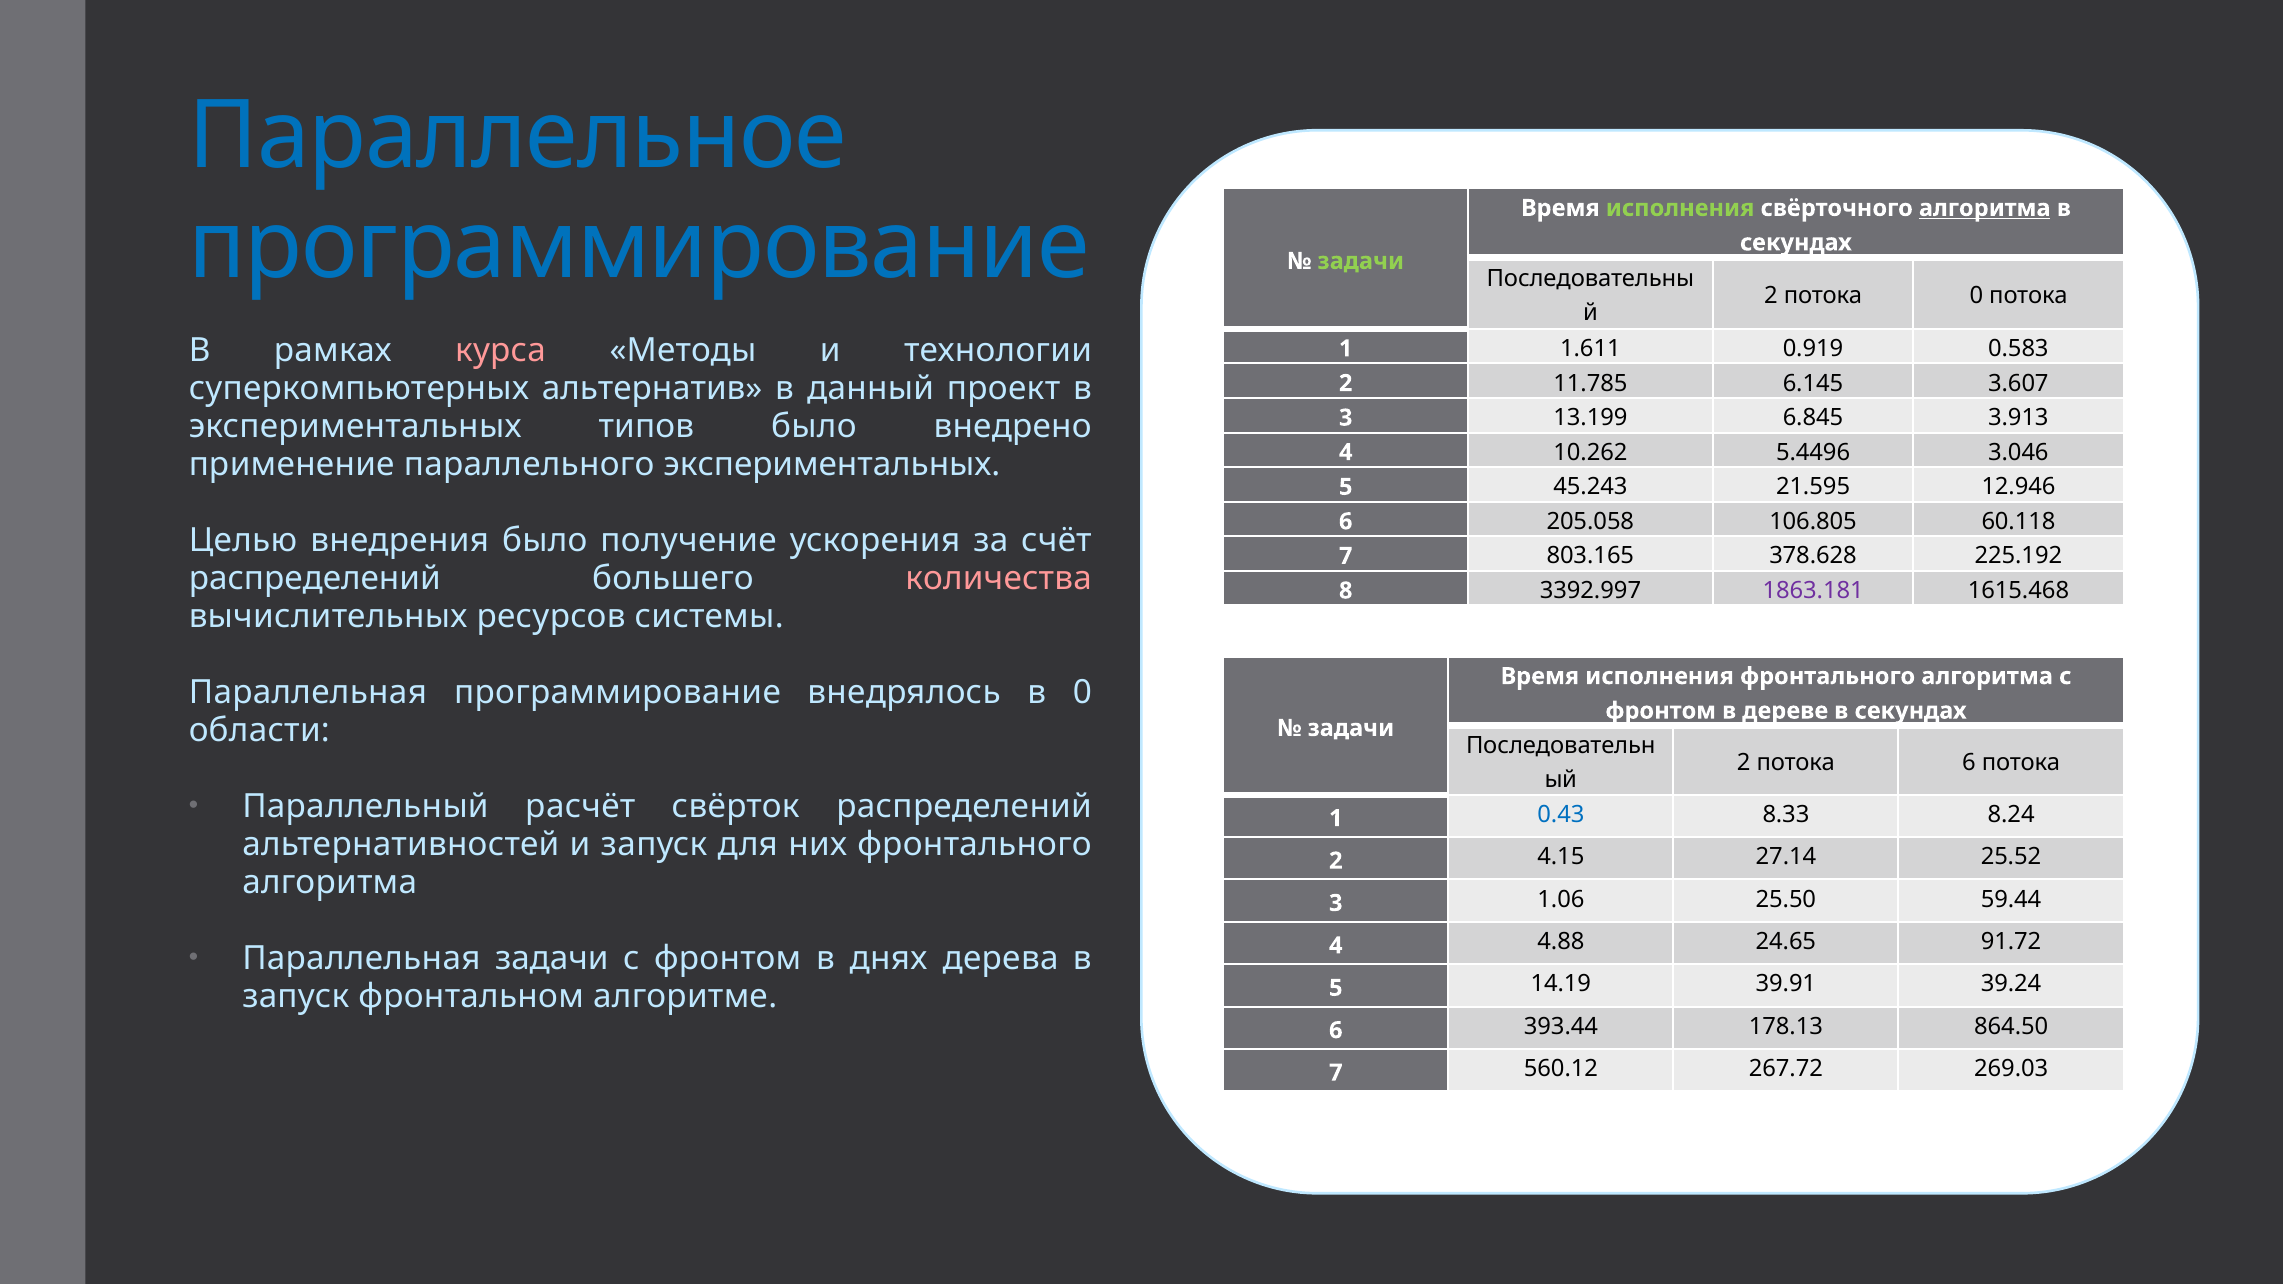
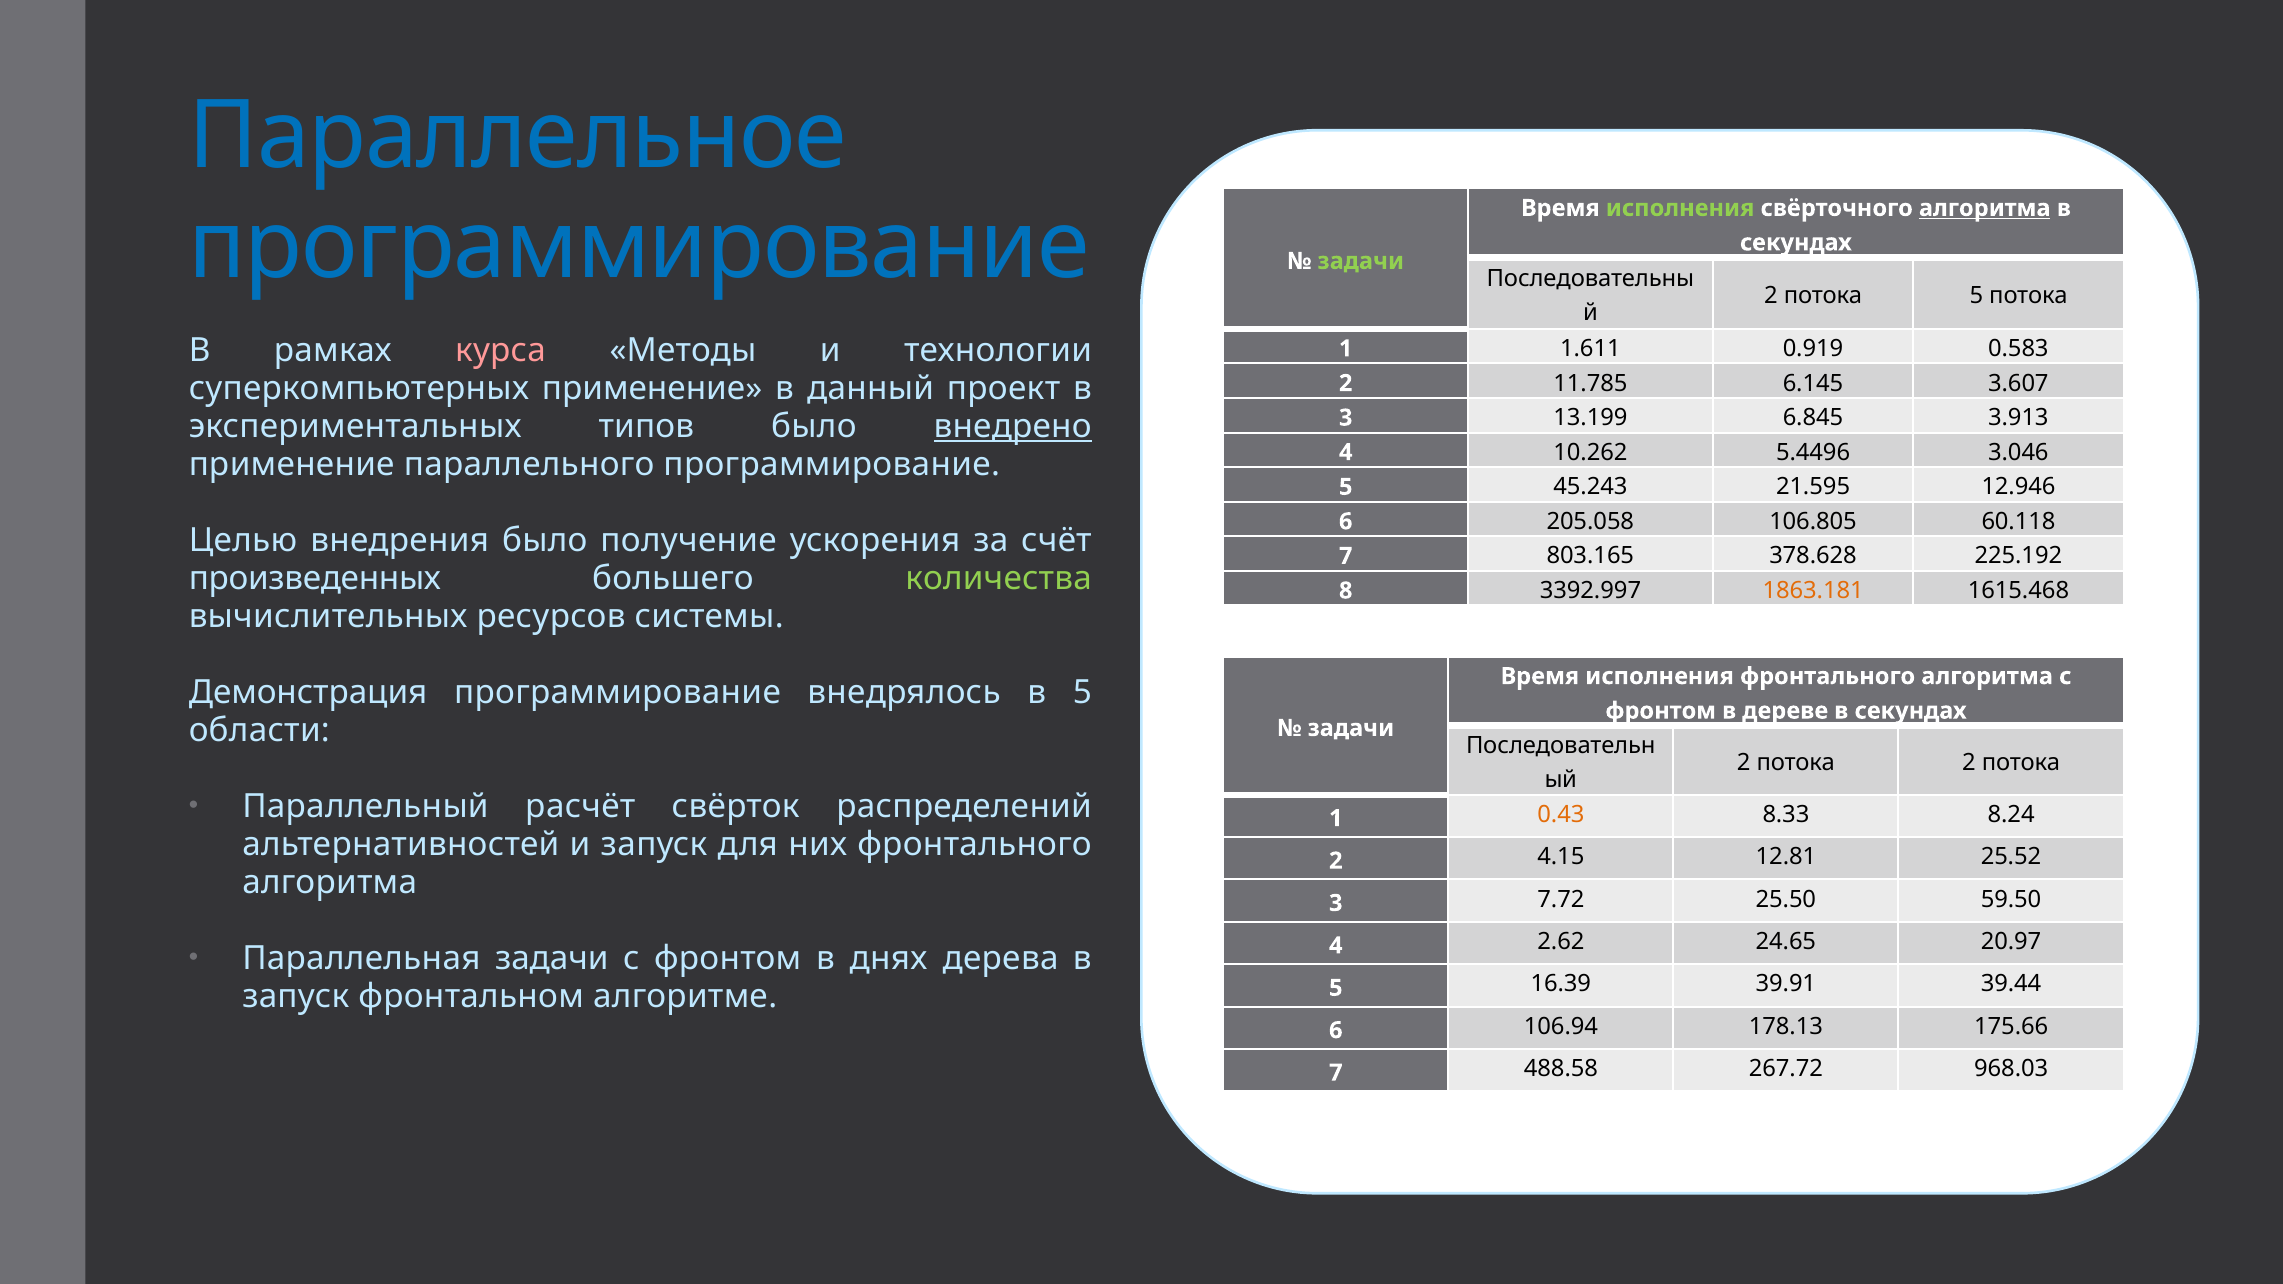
потока 0: 0 -> 5 (1976, 296)
суперкомпьютерных альтернатив: альтернатив -> применение (652, 388)
внедрено underline: none -> present (1013, 426)
параллельного экспериментальных: экспериментальных -> программирование (832, 464)
распределений: распределений -> произведенных (315, 578)
количества colour: pink -> light green (999, 578)
1863.181 colour: purple -> orange (1813, 591)
Параллельная: Параллельная -> Демонстрация (308, 692)
в 0: 0 -> 5 (1082, 692)
потока 6: 6 -> 2 (1969, 763)
0.43 colour: blue -> orange (1561, 815)
27.14: 27.14 -> 12.81 (1786, 857)
1.06: 1.06 -> 7.72 (1561, 899)
59.44: 59.44 -> 59.50 (2011, 899)
4.88: 4.88 -> 2.62 (1561, 942)
91.72: 91.72 -> 20.97 (2011, 942)
14.19: 14.19 -> 16.39 (1561, 984)
39.24: 39.24 -> 39.44 (2011, 984)
393.44: 393.44 -> 106.94 (1561, 1027)
864.50: 864.50 -> 175.66 (2011, 1027)
560.12: 560.12 -> 488.58 (1561, 1069)
269.03: 269.03 -> 968.03 (2011, 1069)
